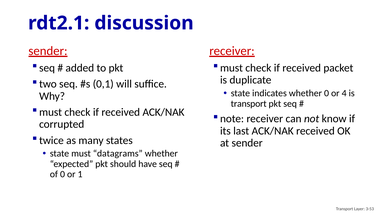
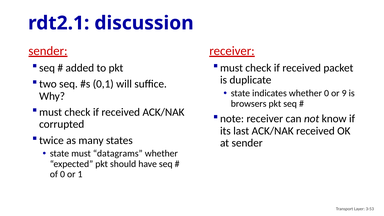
4: 4 -> 9 (344, 93)
transport: transport -> browsers (249, 104)
